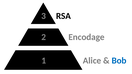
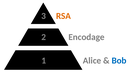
RSA colour: black -> orange (63, 16)
